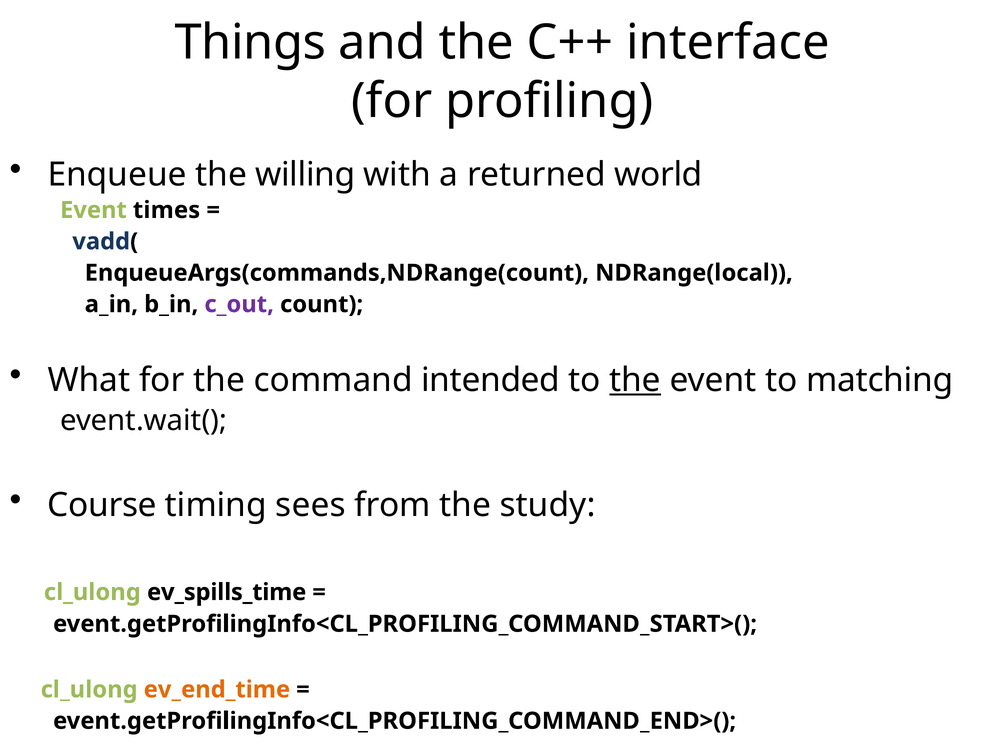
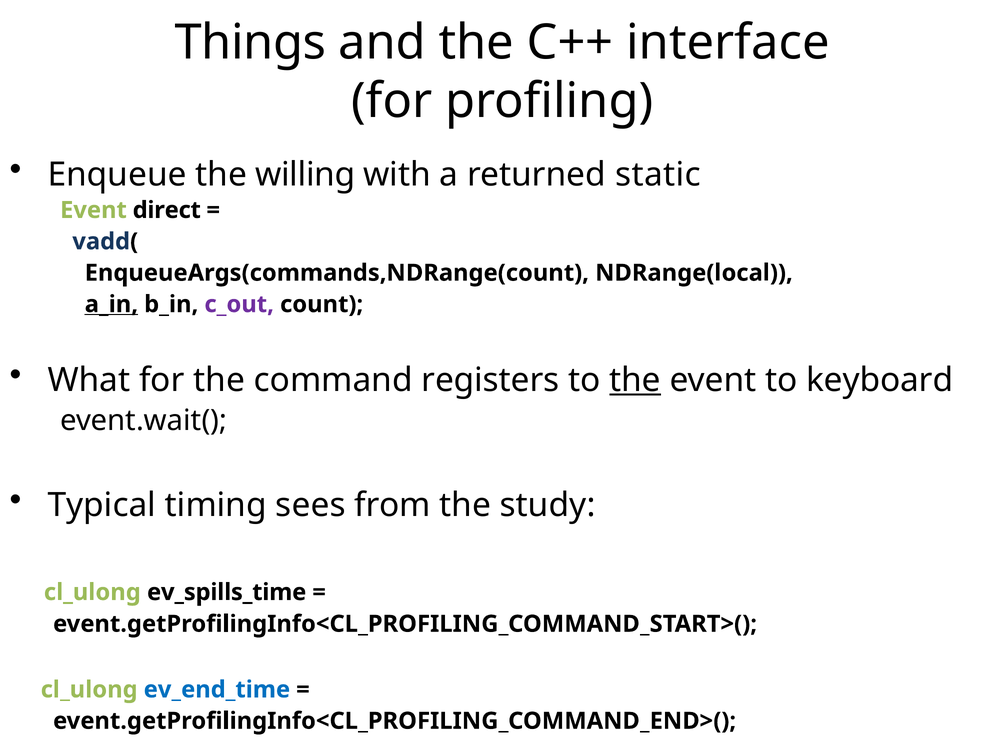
world: world -> static (658, 175)
times: times -> direct (167, 210)
a_in underline: none -> present (111, 304)
intended: intended -> registers (490, 380)
matching: matching -> keyboard (880, 380)
Course: Course -> Typical (102, 505)
ev_end_time colour: orange -> blue (217, 689)
